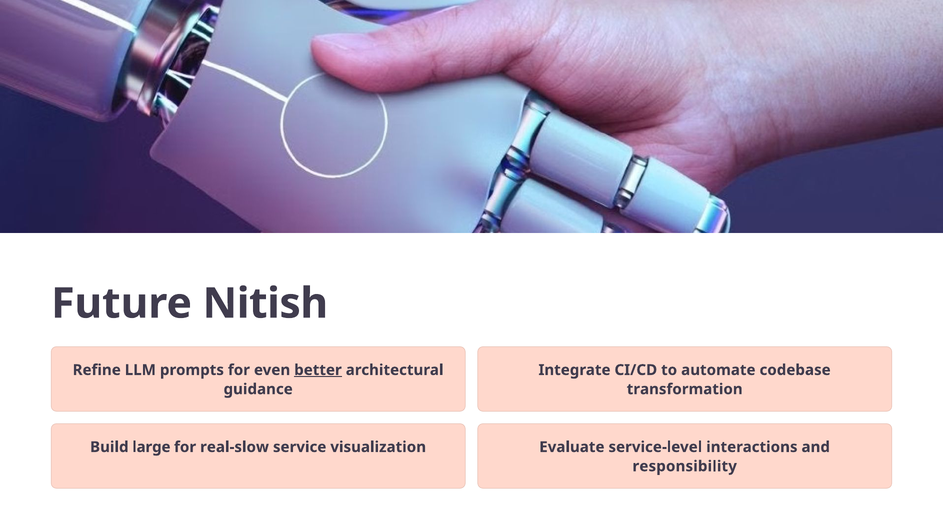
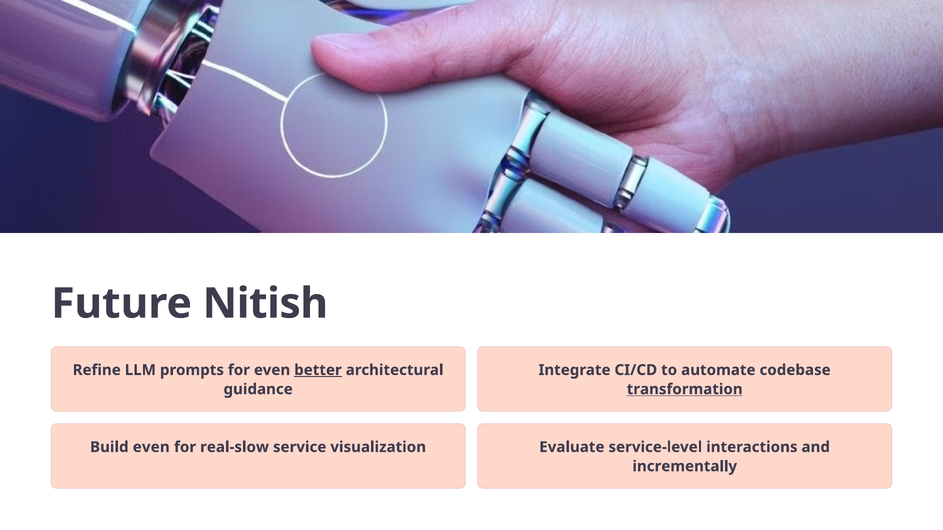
transformation underline: none -> present (685, 390)
Build large: large -> even (151, 447)
responsibility: responsibility -> incrementally (685, 467)
